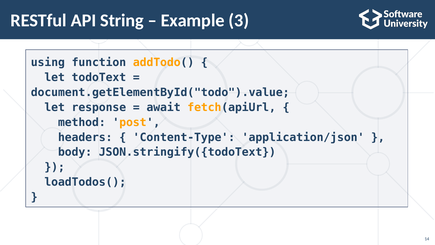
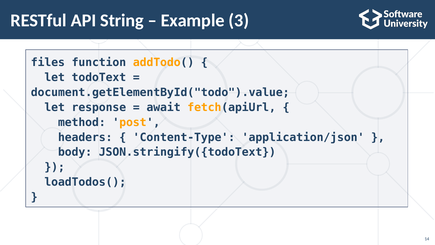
using: using -> files (48, 62)
